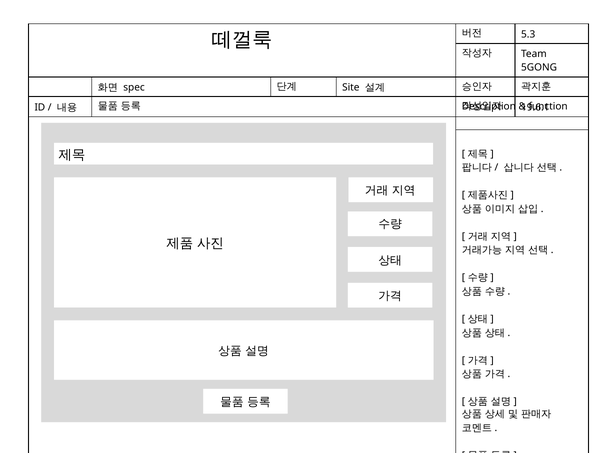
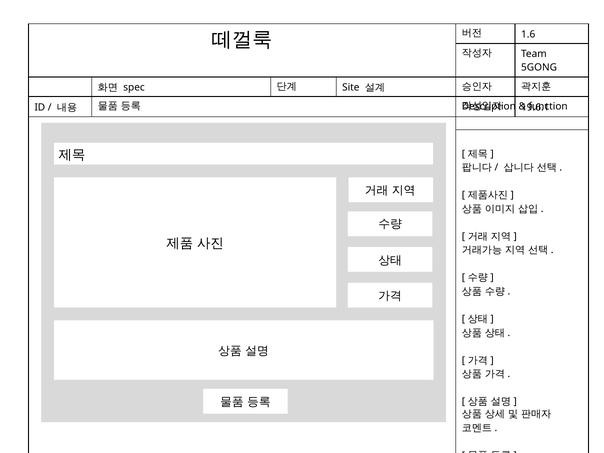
5.3: 5.3 -> 1.6 (528, 34)
